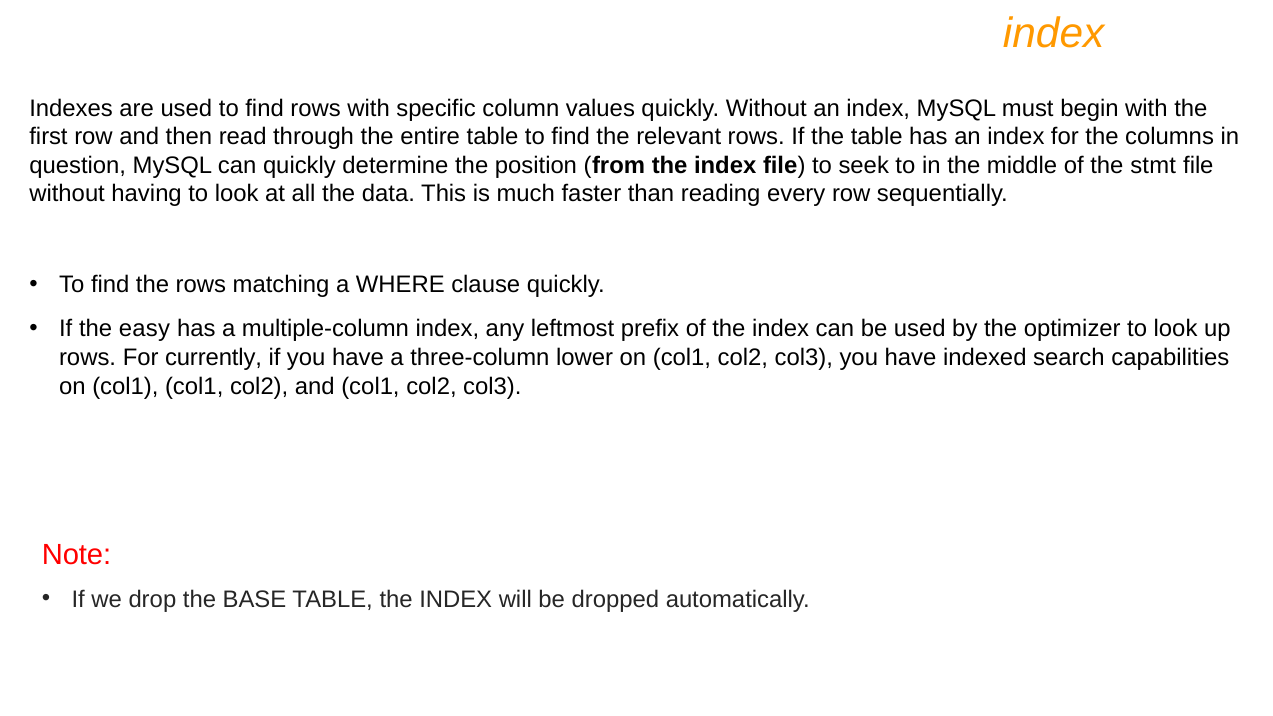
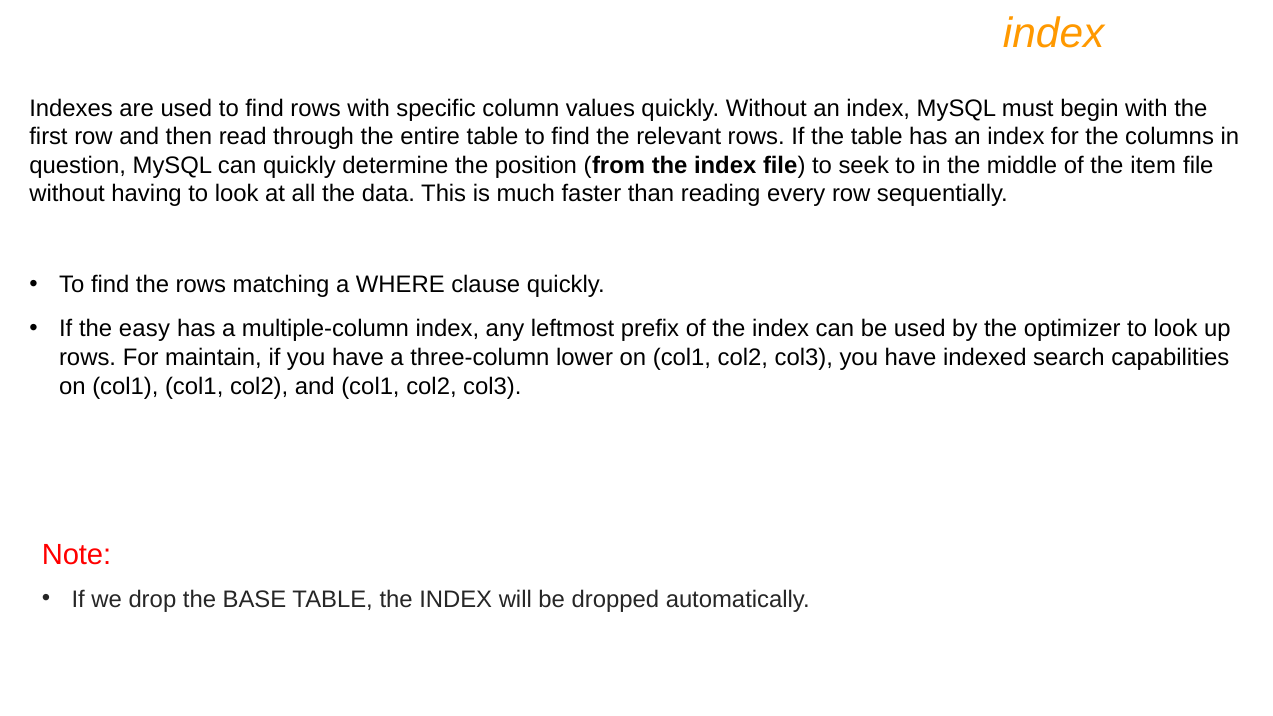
stmt: stmt -> item (1153, 165)
currently: currently -> maintain (213, 358)
